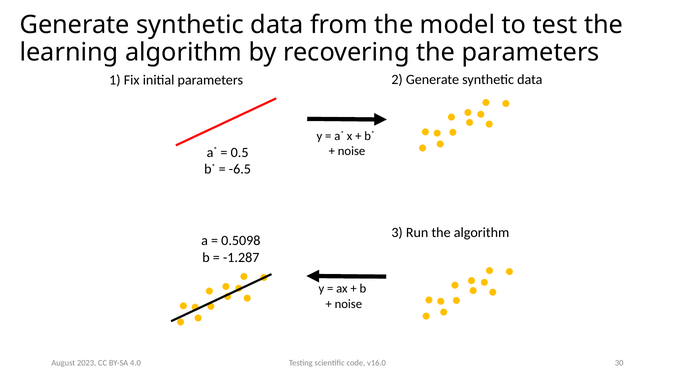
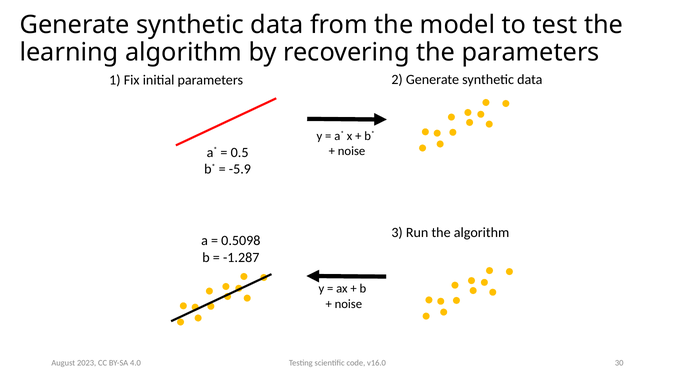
-6.5: -6.5 -> -5.9 (240, 169)
